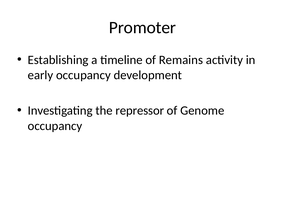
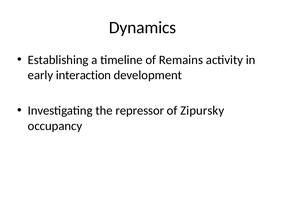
Promoter: Promoter -> Dynamics (143, 28)
early occupancy: occupancy -> interaction (83, 75)
Genome: Genome -> Zipursky (202, 110)
